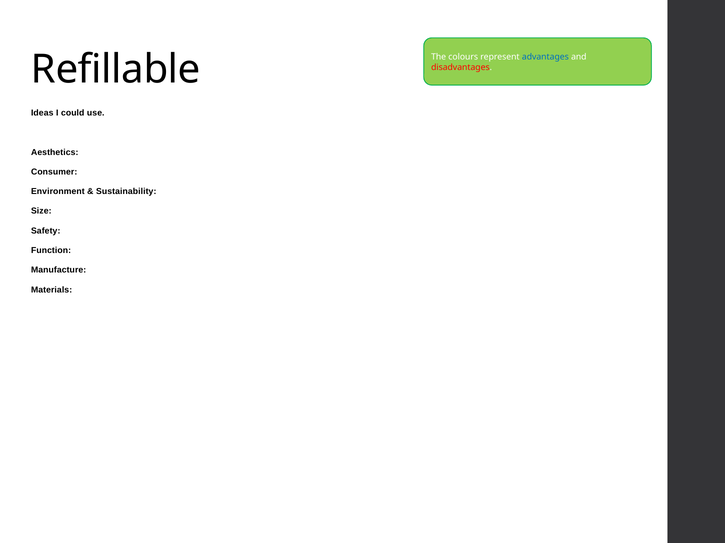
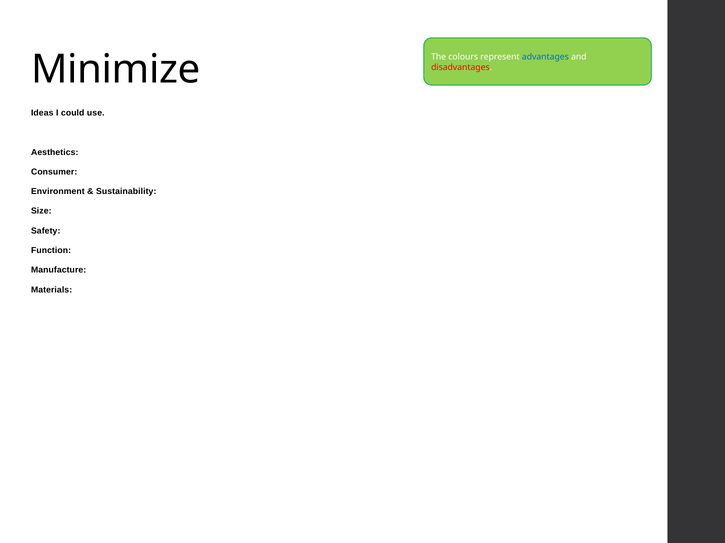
Refillable: Refillable -> Minimize (116, 69)
